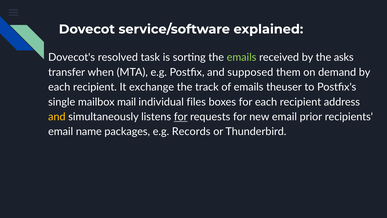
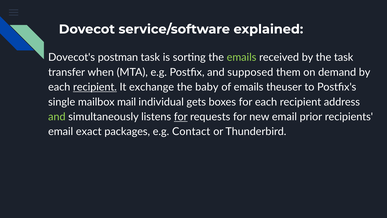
resolved: resolved -> postman (118, 57)
the asks: asks -> task (344, 57)
recipient underline: none -> present (95, 87)
track: track -> baby (207, 87)
files: files -> gets (196, 102)
and colour: yellow -> light green (57, 117)
name: name -> exact (89, 132)
Records: Records -> Contact (191, 132)
